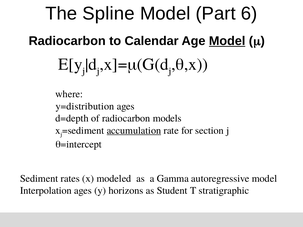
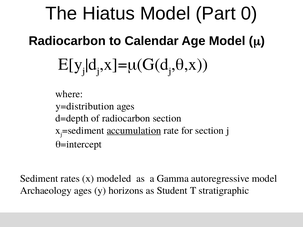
Spline: Spline -> Hiatus (109, 14)
6: 6 -> 0 (249, 14)
Model underline: present -> none (227, 41)
radiocarbon models: models -> section (167, 118)
Interpolation: Interpolation -> Archaeology (46, 191)
